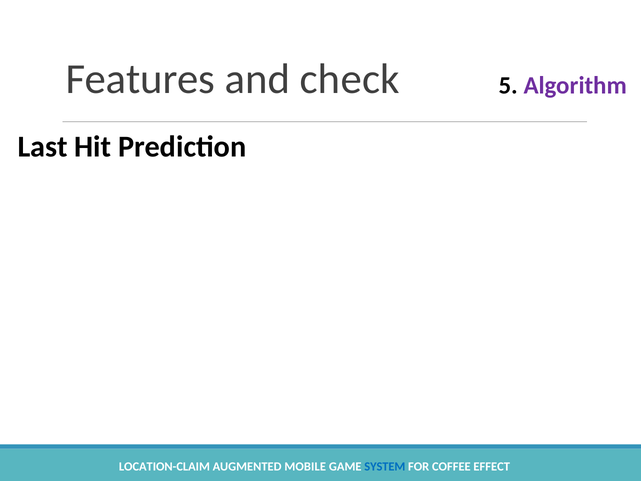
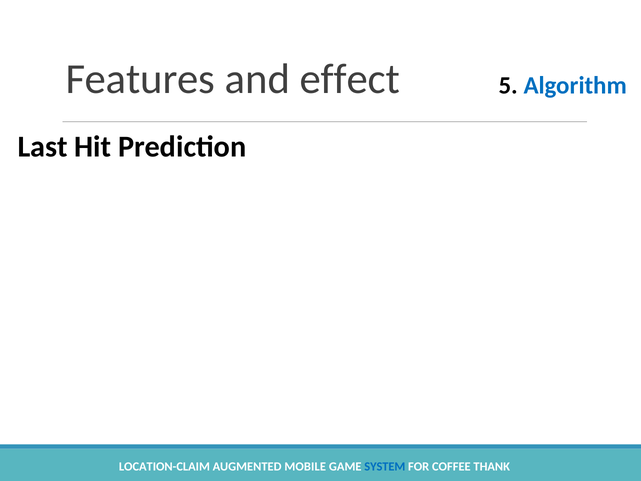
check: check -> effect (350, 79)
Algorithm colour: purple -> blue (575, 86)
EFFECT: EFFECT -> THANK (492, 466)
